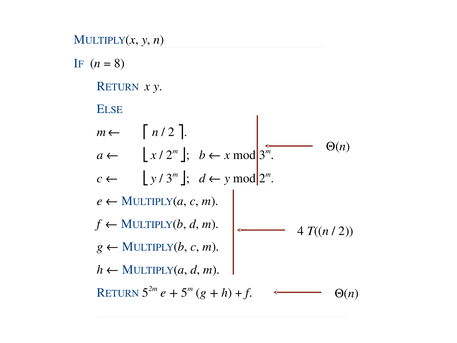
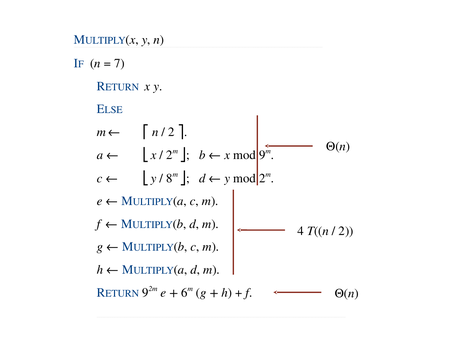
8: 8 -> 7 (119, 63)
mod 3: 3 -> 9 (262, 155)
3: 3 -> 8 (169, 178)
5: 5 -> 9 (145, 293)
5: 5 -> 6 (184, 293)
